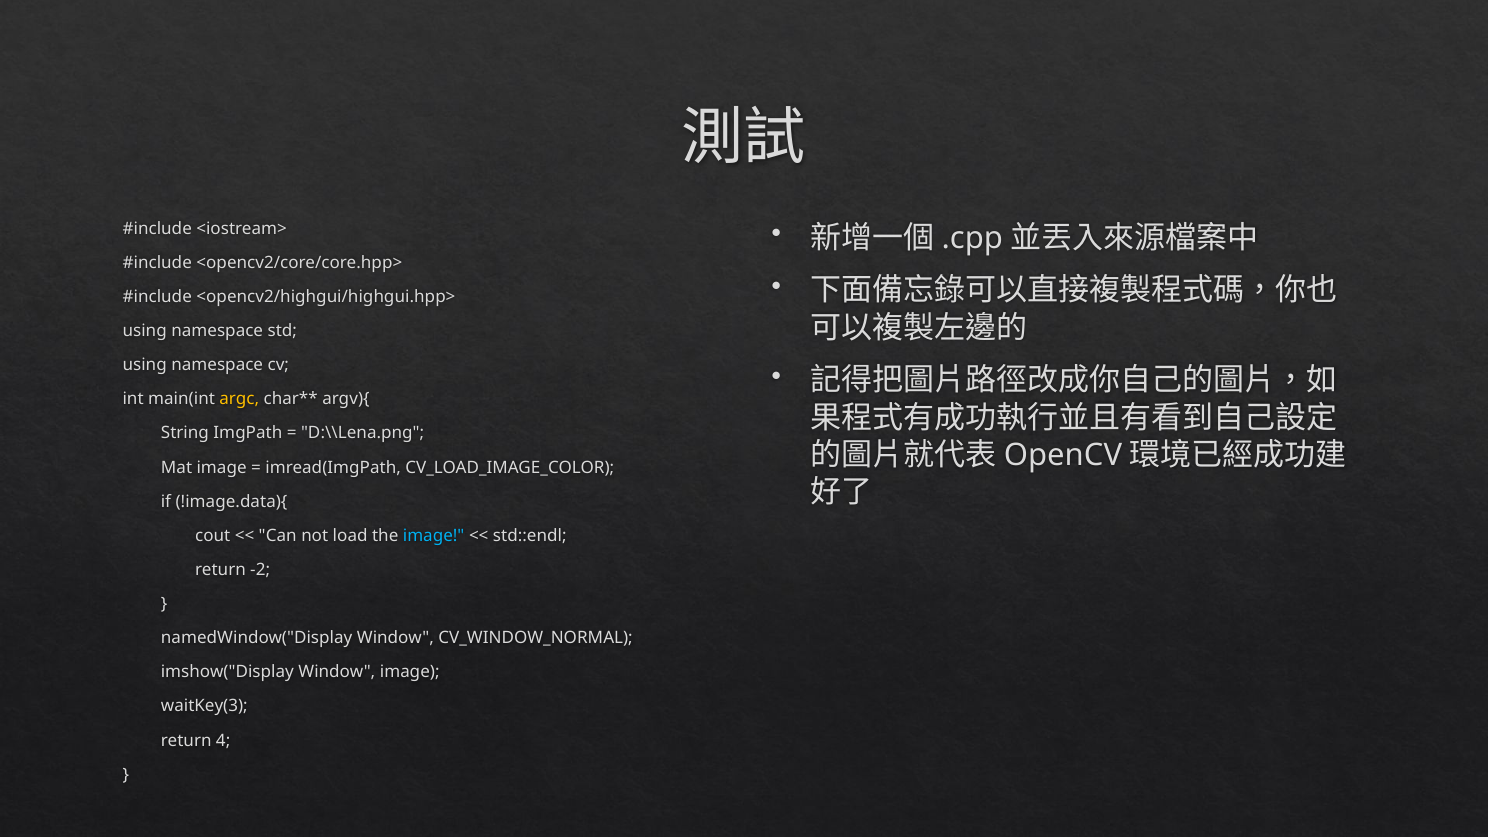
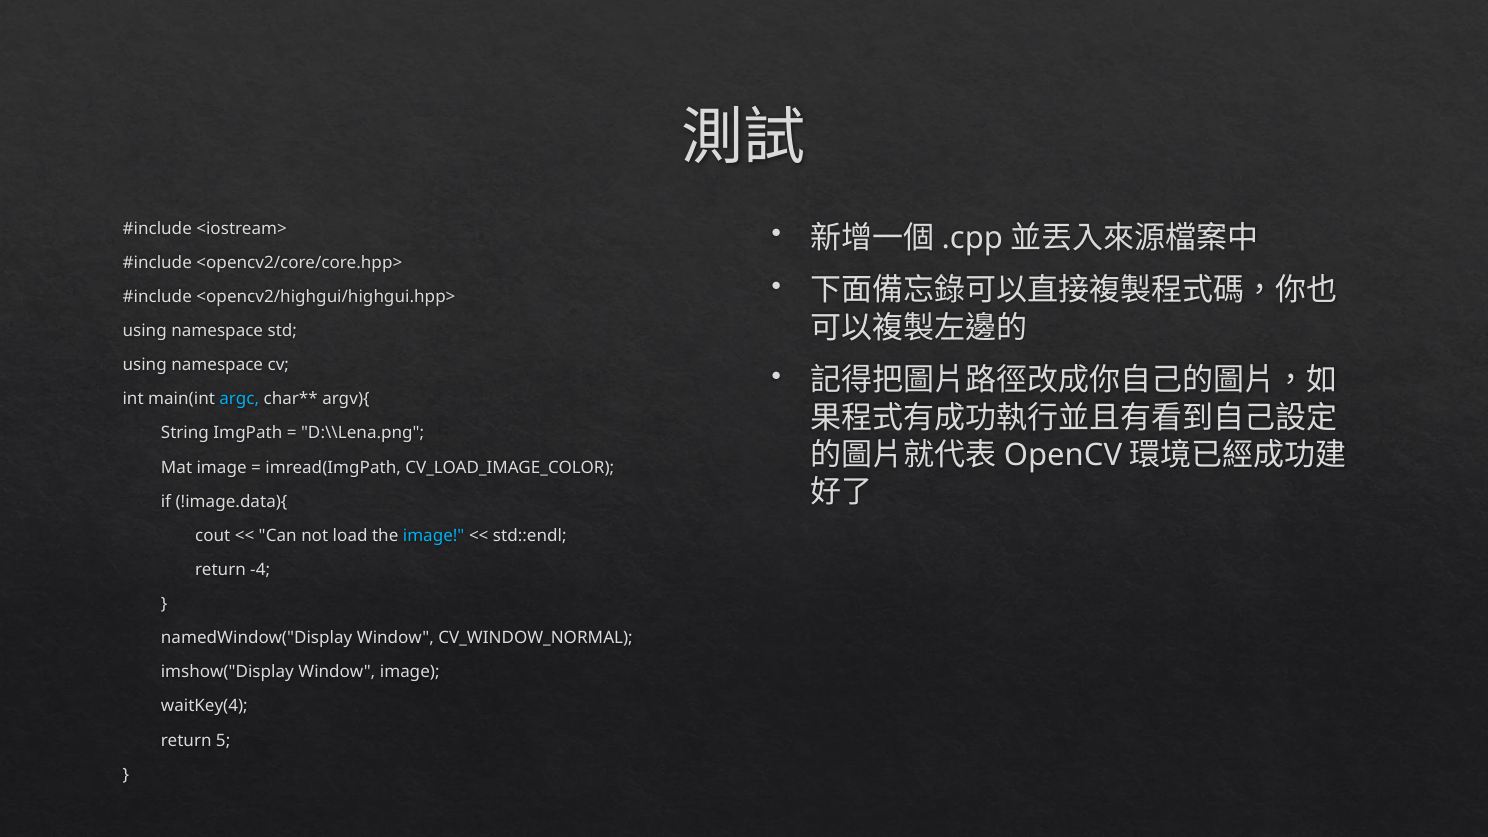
argc colour: yellow -> light blue (239, 399)
-2: -2 -> -4 (260, 570)
waitKey(3: waitKey(3 -> waitKey(4 (204, 706)
4: 4 -> 5 (223, 741)
